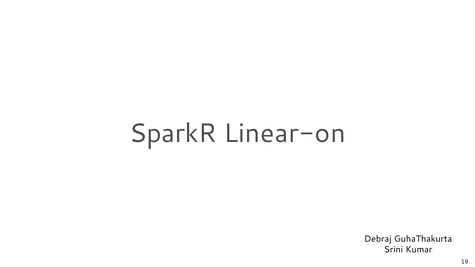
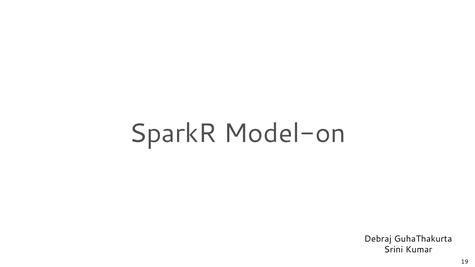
Linear-on: Linear-on -> Model-on (285, 134)
